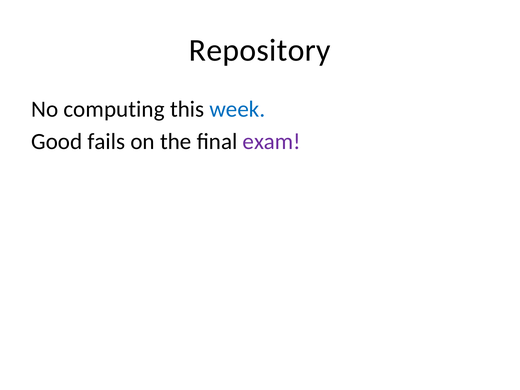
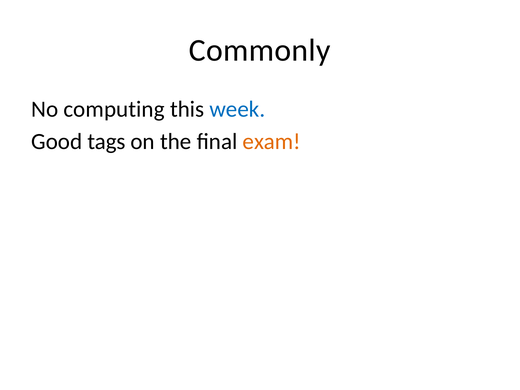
Repository: Repository -> Commonly (260, 50)
fails: fails -> tags (106, 141)
exam colour: purple -> orange (272, 141)
